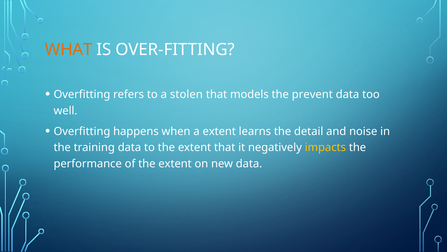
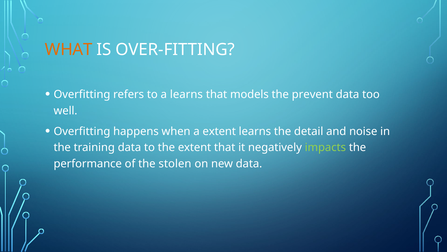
a stolen: stolen -> learns (186, 94)
impacts colour: yellow -> light green (325, 147)
of the extent: extent -> stolen (175, 163)
